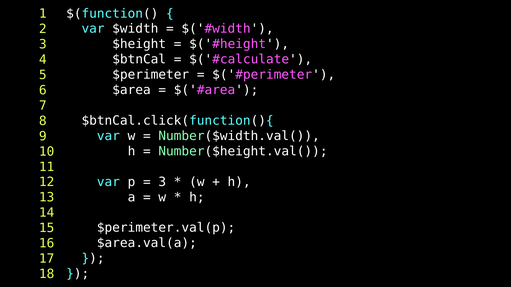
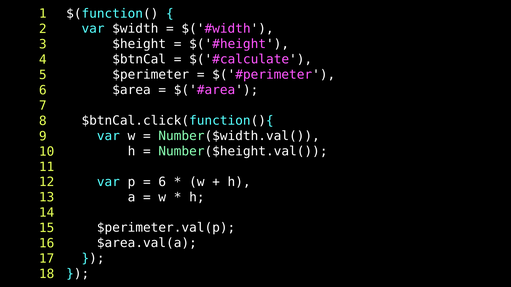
3: 3 -> 6 (162, 182)
